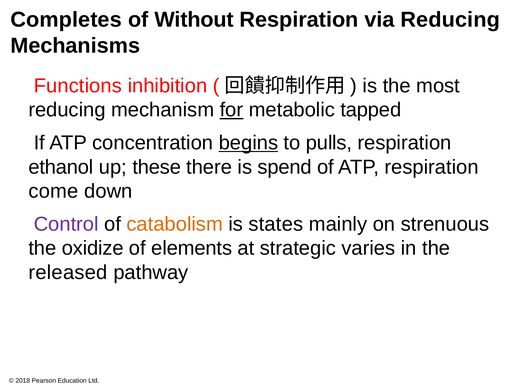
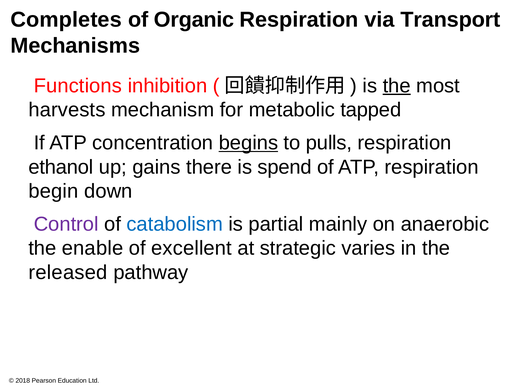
Without: Without -> Organic (194, 20)
via Reducing: Reducing -> Transport (450, 20)
the underline: none -> present (397, 86)
reducing: reducing -> harvests (67, 110)
for underline: present -> none (232, 110)
these: these -> gains (157, 167)
come: come -> begin (53, 191)
catabolism colour: orange -> blue (175, 224)
states: states -> partial (276, 224)
strenuous: strenuous -> anaerobic (445, 224)
oxidize: oxidize -> enable (93, 248)
elements: elements -> excellent (192, 248)
